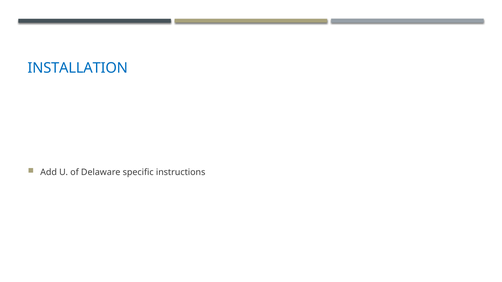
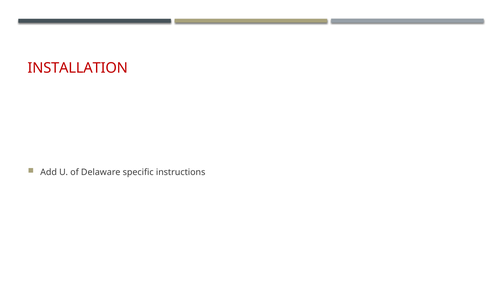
INSTALLATION colour: blue -> red (78, 68)
